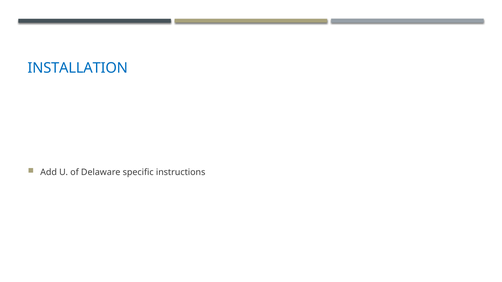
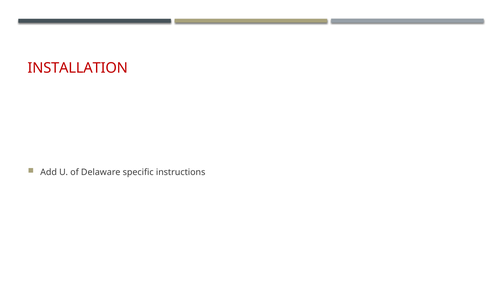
INSTALLATION colour: blue -> red (78, 68)
